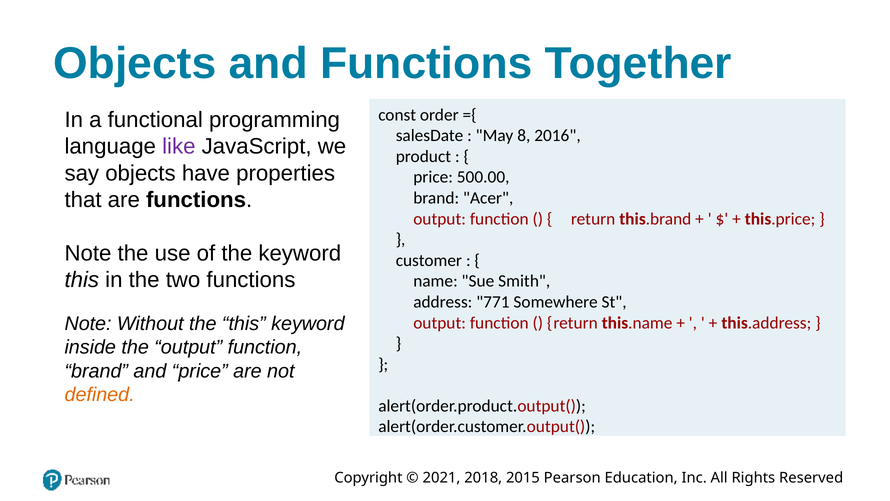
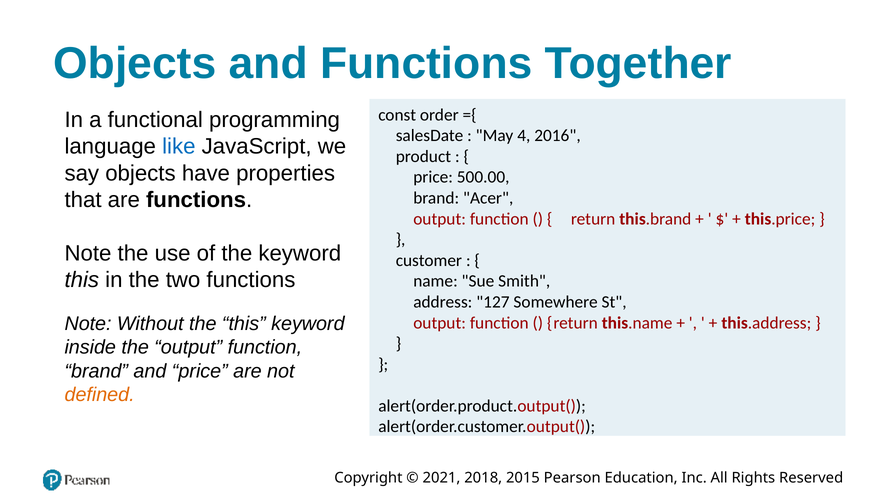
8: 8 -> 4 (524, 136)
like colour: purple -> blue (179, 146)
771: 771 -> 127 (493, 302)
